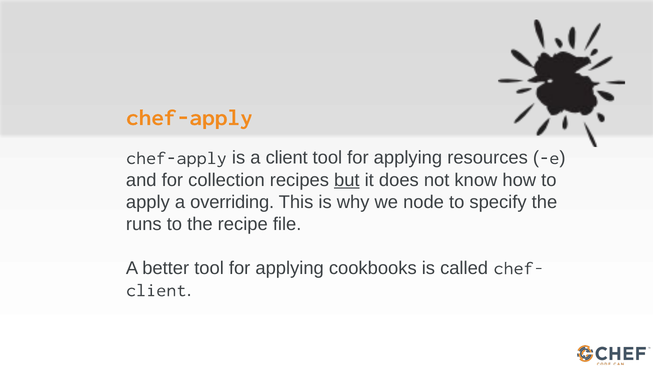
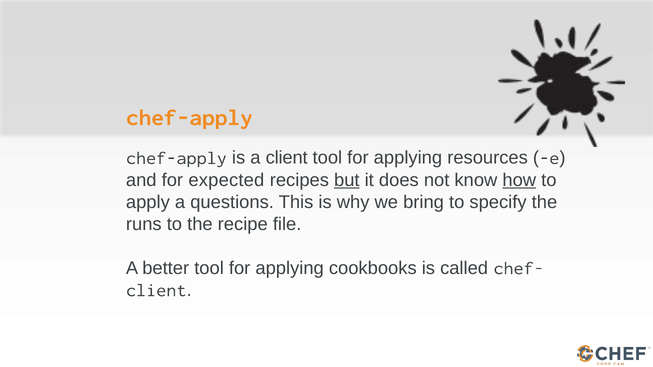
collection: collection -> expected (226, 180)
how underline: none -> present (519, 180)
overriding: overriding -> questions (232, 202)
node: node -> bring (424, 202)
